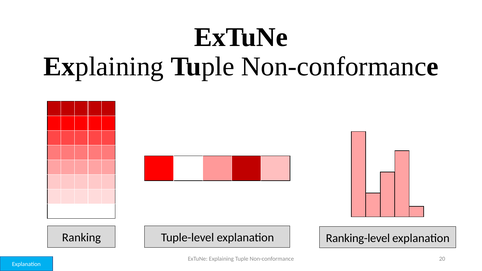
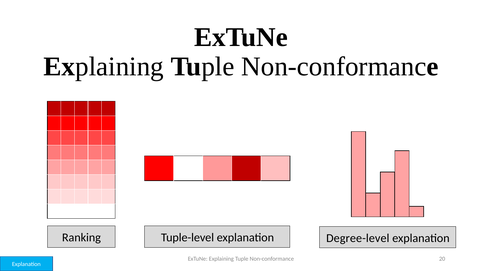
Ranking-level: Ranking-level -> Degree-level (358, 238)
